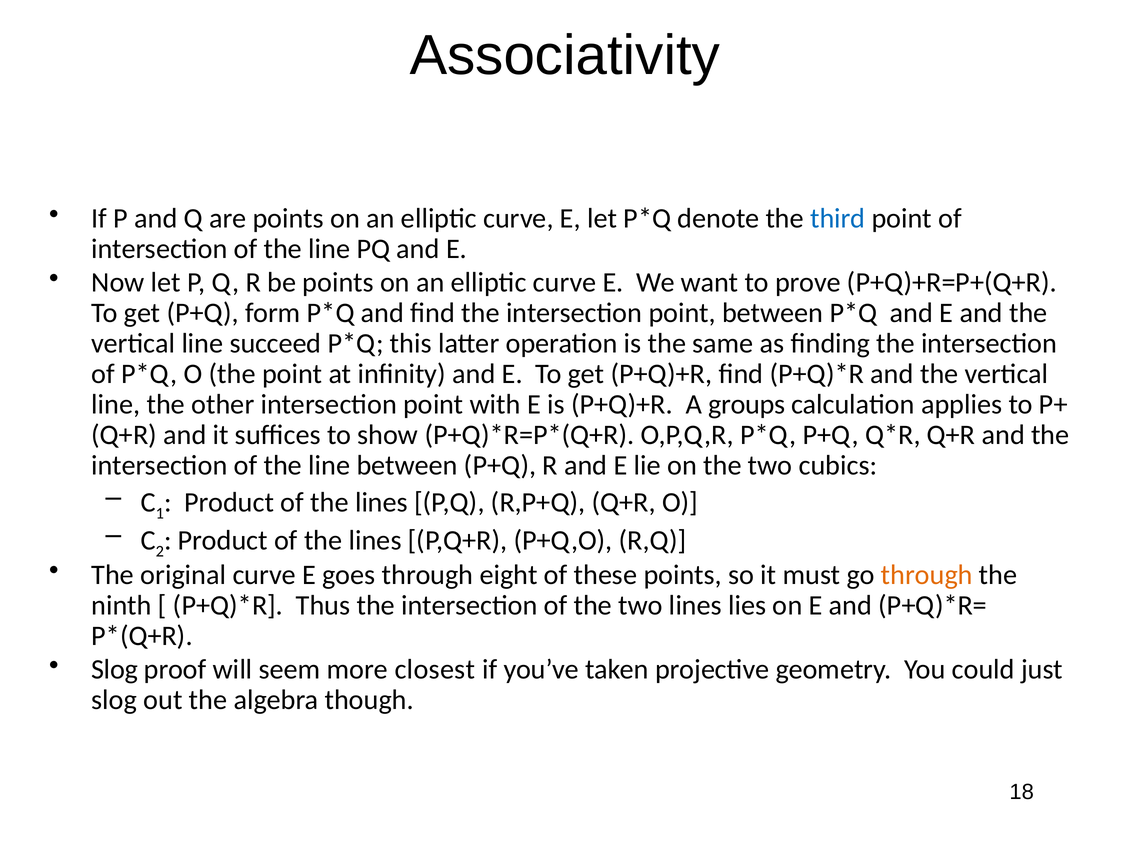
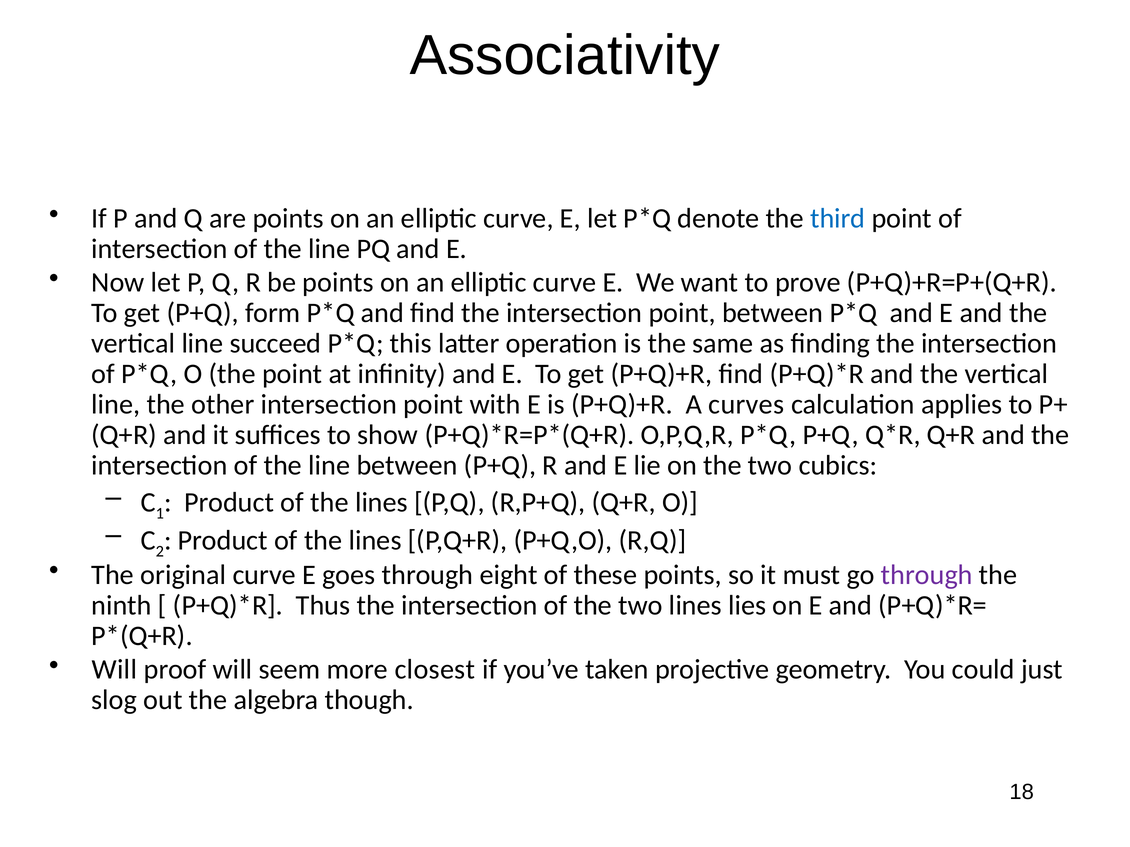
groups: groups -> curves (746, 405)
through colour: orange -> purple (927, 575)
Slog: Slog -> Will (114, 670)
